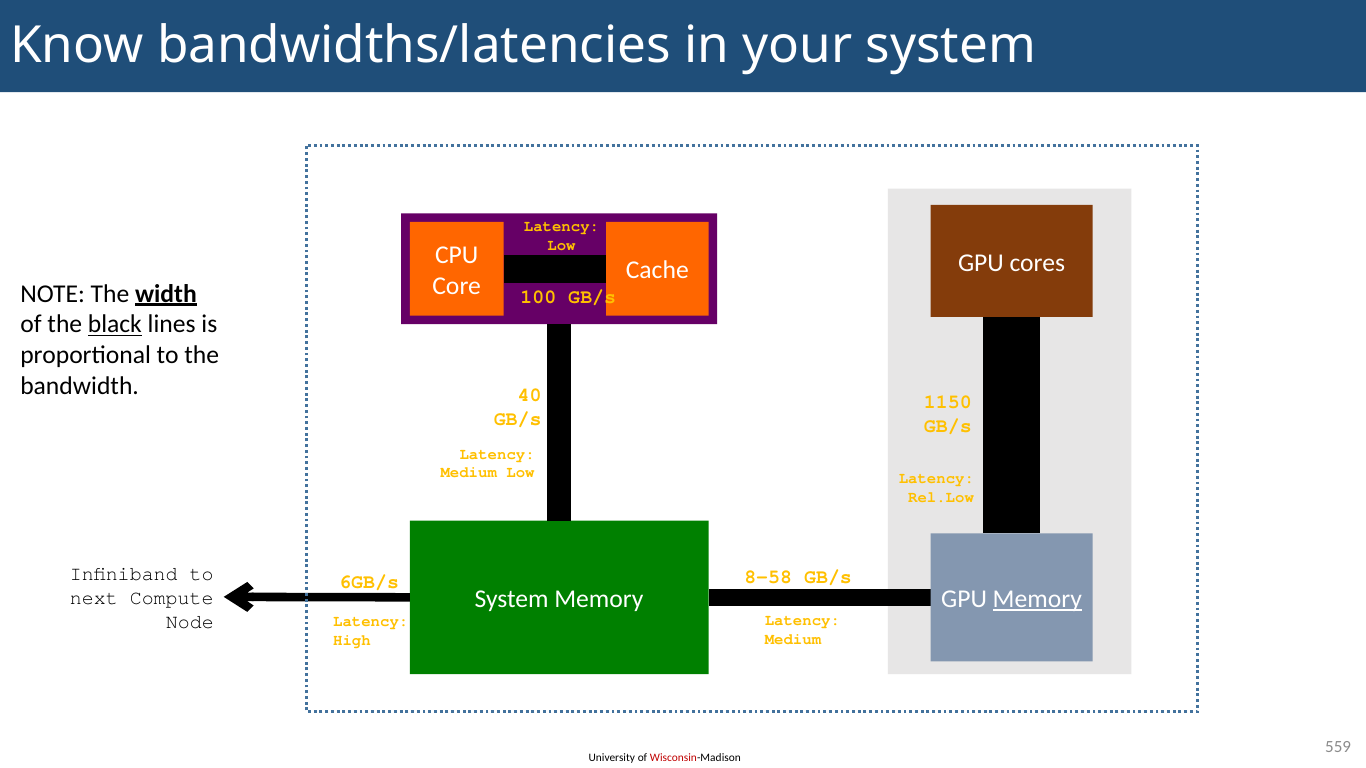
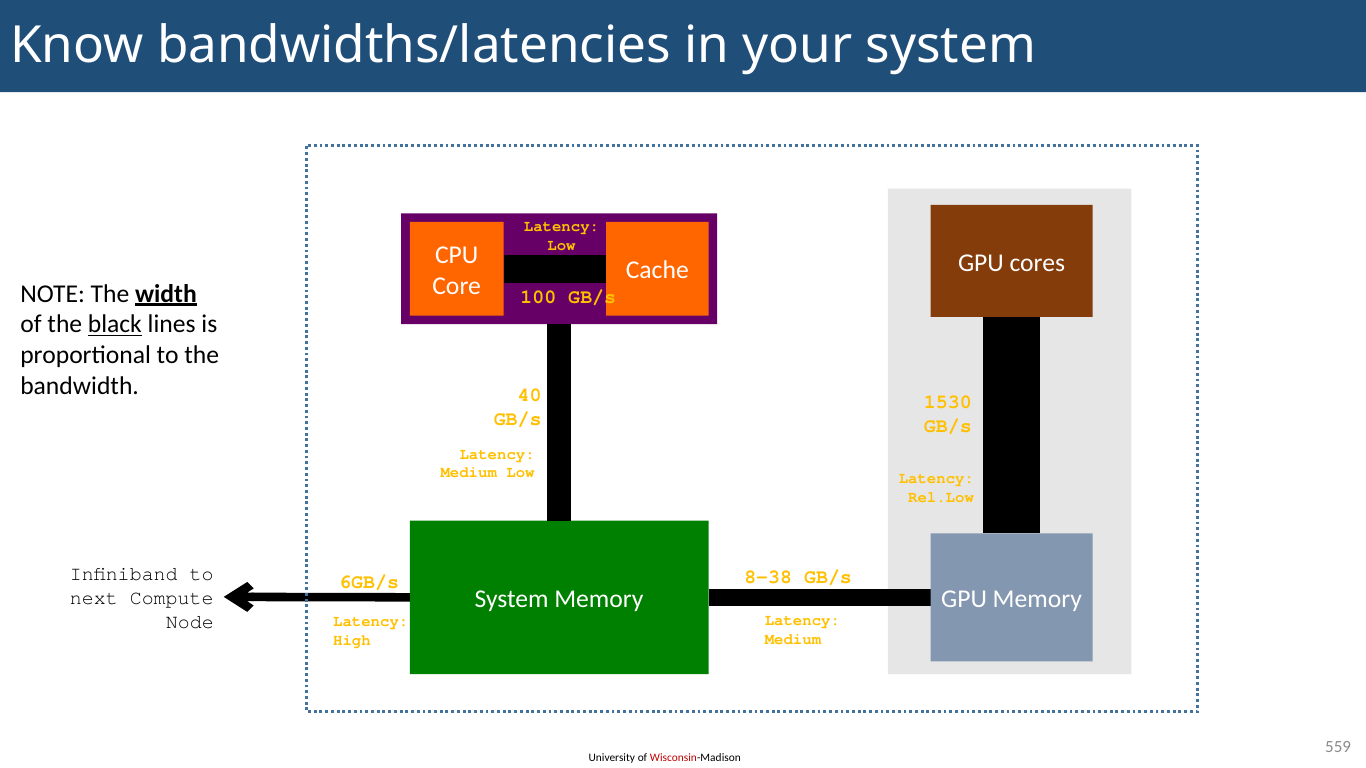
1150: 1150 -> 1530 (948, 403)
8-58: 8-58 -> 8-38 (768, 578)
Memory underline: present -> none (1037, 599)
